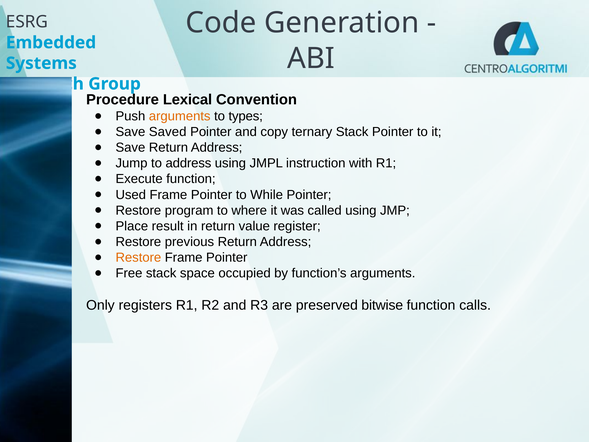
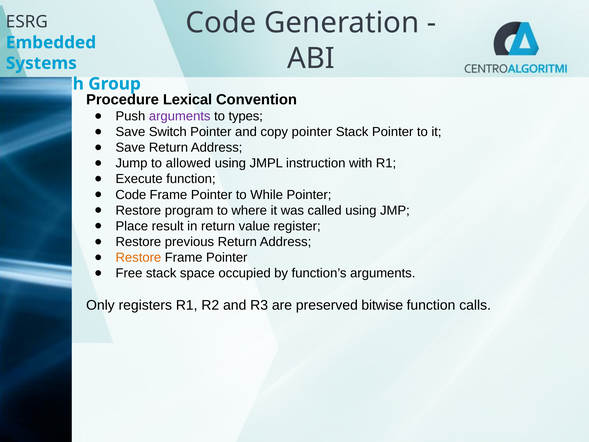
arguments colour: orange -> purple (180, 116)
Saved: Saved -> Switch (168, 132)
copy ternary: ternary -> pointer (312, 132)
to address: address -> allowed (188, 163)
Used: Used -> Code (131, 195)
